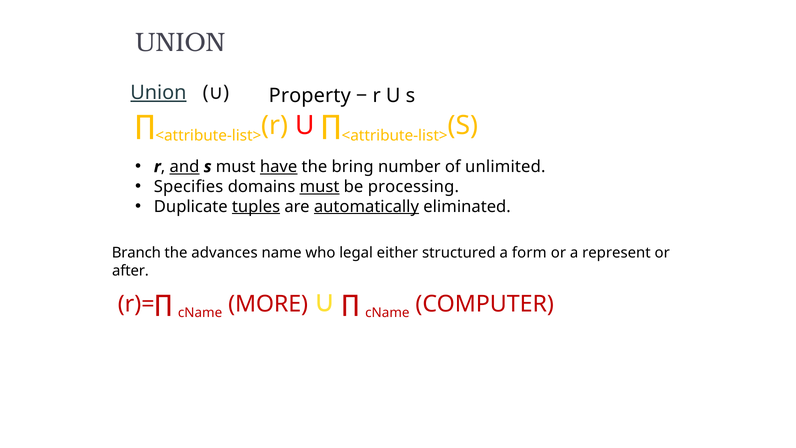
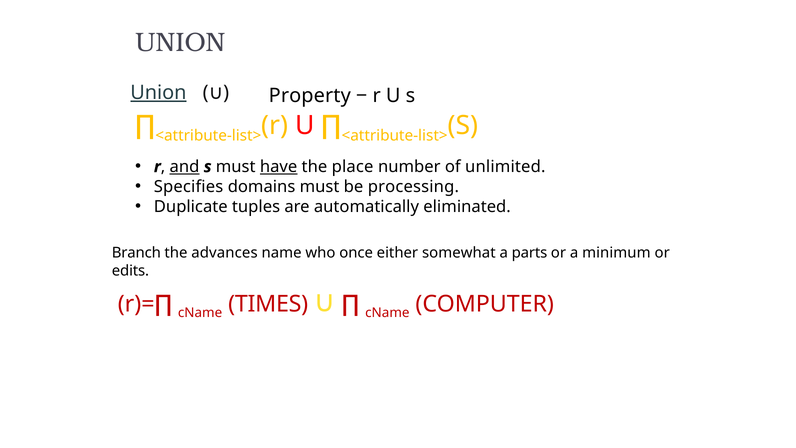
bring: bring -> place (353, 167)
must underline: present -> none (320, 187)
tuples underline: present -> none (256, 206)
automatically underline: present -> none (366, 206)
legal: legal -> once (356, 253)
structured: structured -> somewhat (459, 253)
form: form -> parts (529, 253)
represent: represent -> minimum (616, 253)
after: after -> edits (130, 270)
MORE: MORE -> TIMES (268, 304)
